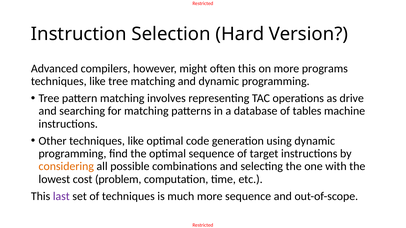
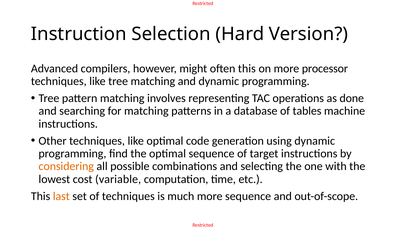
programs: programs -> processor (325, 69)
drive: drive -> done (352, 98)
problem: problem -> variable (118, 179)
last colour: purple -> orange (61, 196)
